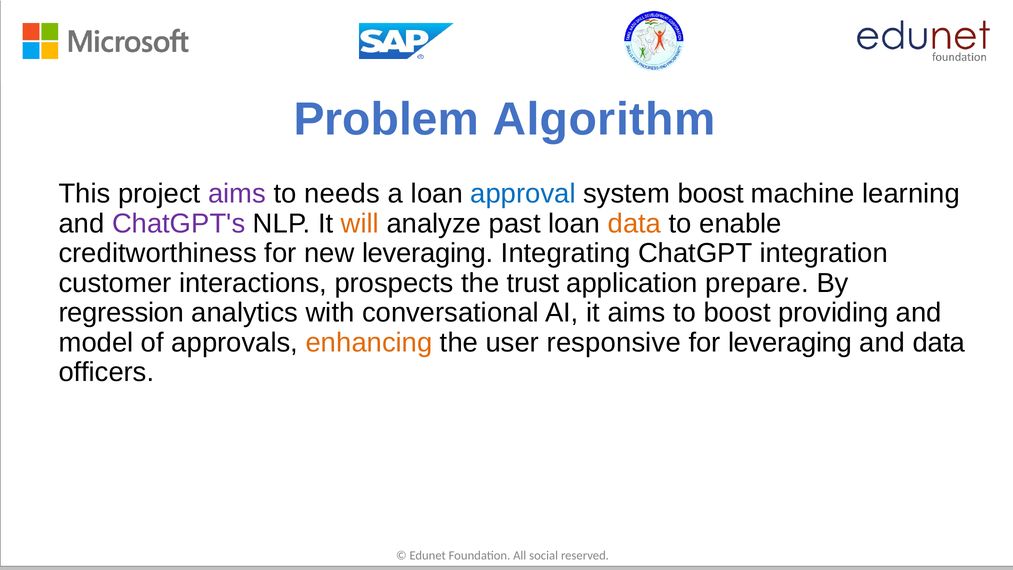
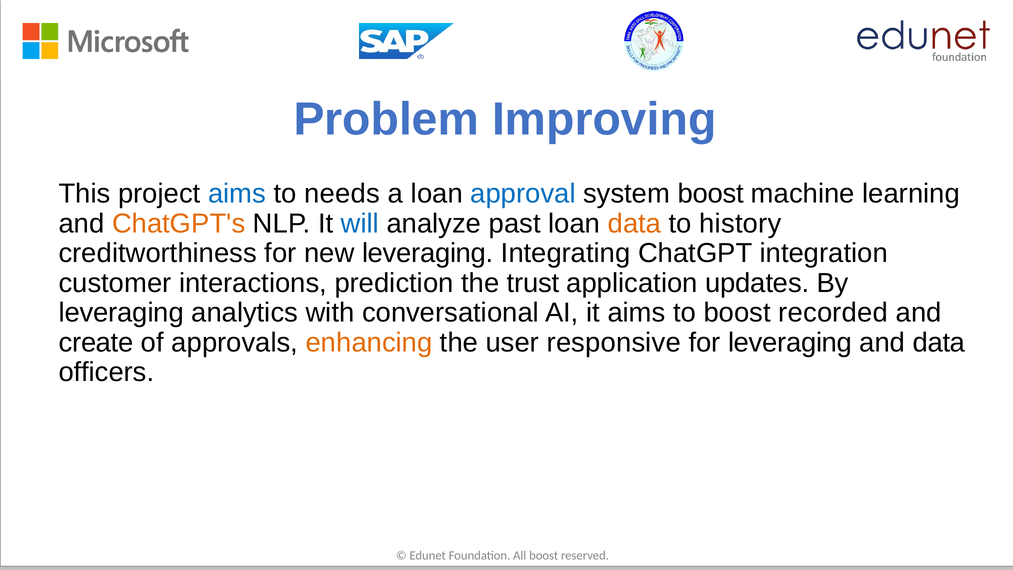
Algorithm: Algorithm -> Improving (604, 119)
aims colour: purple -> blue (237, 194)
ChatGPT's colour: purple -> orange (179, 224)
will colour: orange -> blue (360, 224)
enable: enable -> history (740, 224)
prospects: prospects -> prediction (394, 283)
prepare: prepare -> updates (757, 283)
regression: regression -> leveraging (121, 313)
providing: providing -> recorded (833, 313)
model: model -> create (96, 342)
All social: social -> boost (544, 555)
